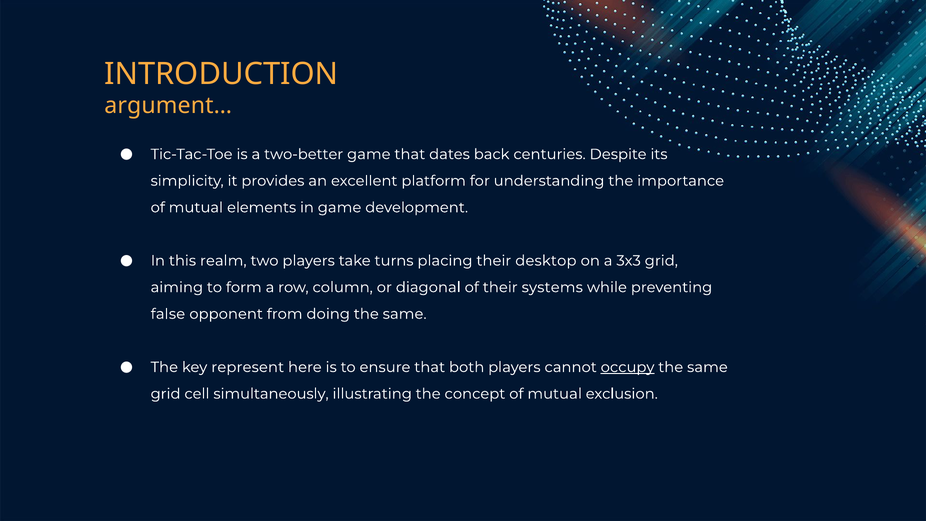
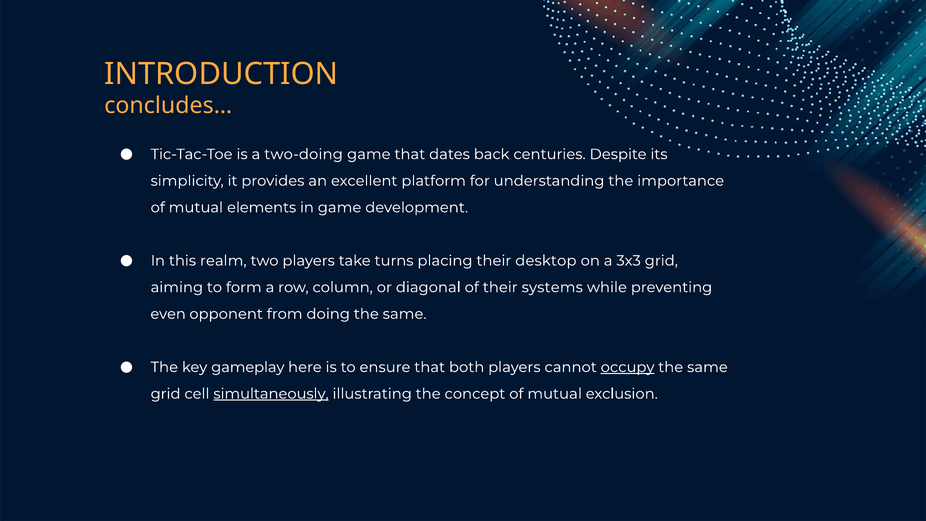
argument…: argument… -> concludes… (168, 106)
two-better: two-better -> two-doing (304, 154)
false: false -> even (168, 314)
represent: represent -> gameplay (248, 367)
simultaneously underline: none -> present (271, 394)
